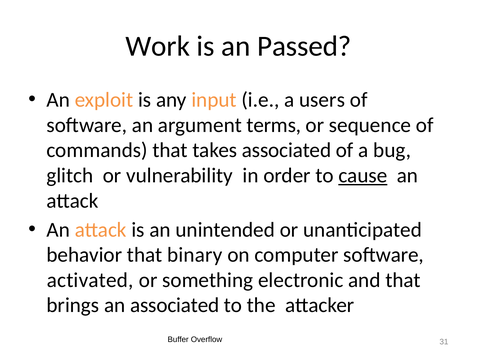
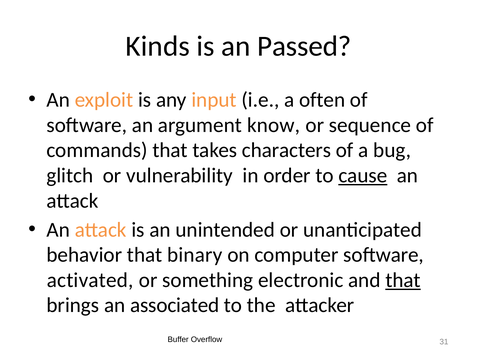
Work: Work -> Kinds (158, 46)
users: users -> often (322, 100)
terms: terms -> know (274, 125)
takes associated: associated -> characters (287, 150)
that underline: none -> present (403, 280)
